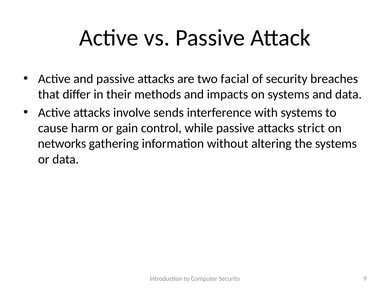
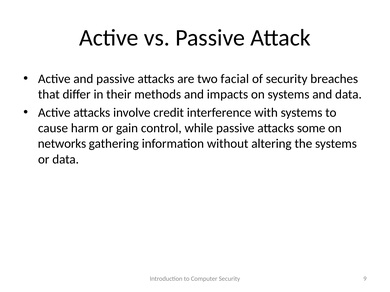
sends: sends -> credit (169, 113)
strict: strict -> some (311, 128)
